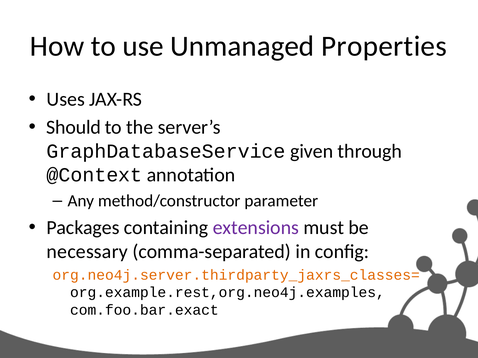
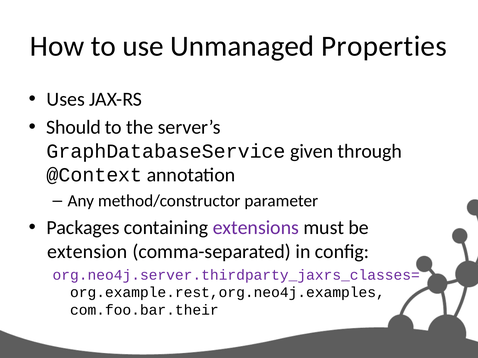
necessary: necessary -> extension (87, 252)
org.neo4j.server.thirdparty_jaxrs_classes= colour: orange -> purple (236, 275)
com.foo.bar.exact: com.foo.bar.exact -> com.foo.bar.their (144, 310)
